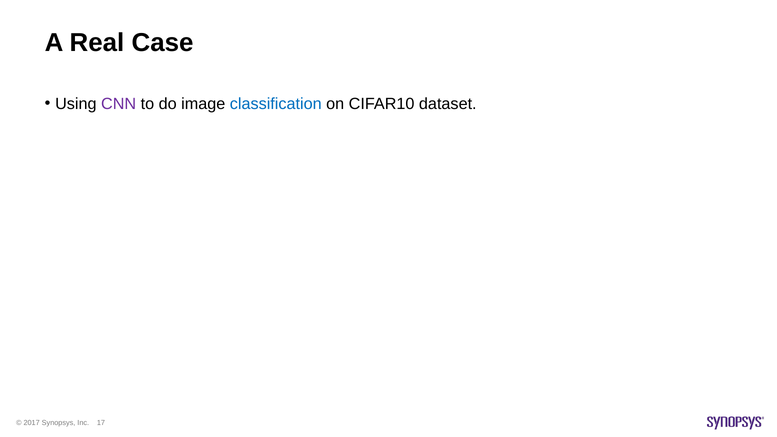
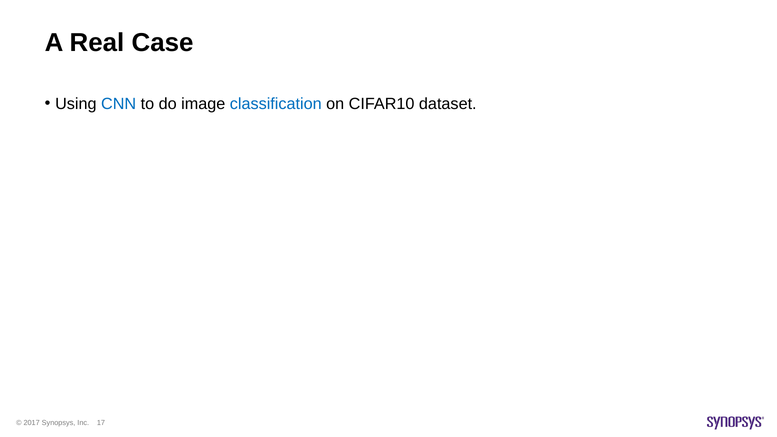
CNN colour: purple -> blue (119, 104)
